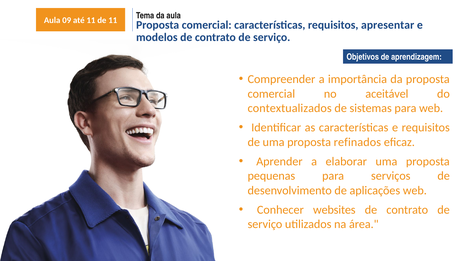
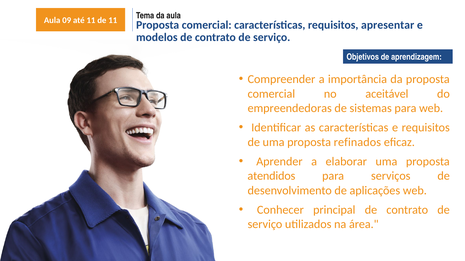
contextualizados: contextualizados -> empreendedoras (290, 109)
pequenas: pequenas -> atendidos (271, 176)
websites: websites -> principal (334, 210)
